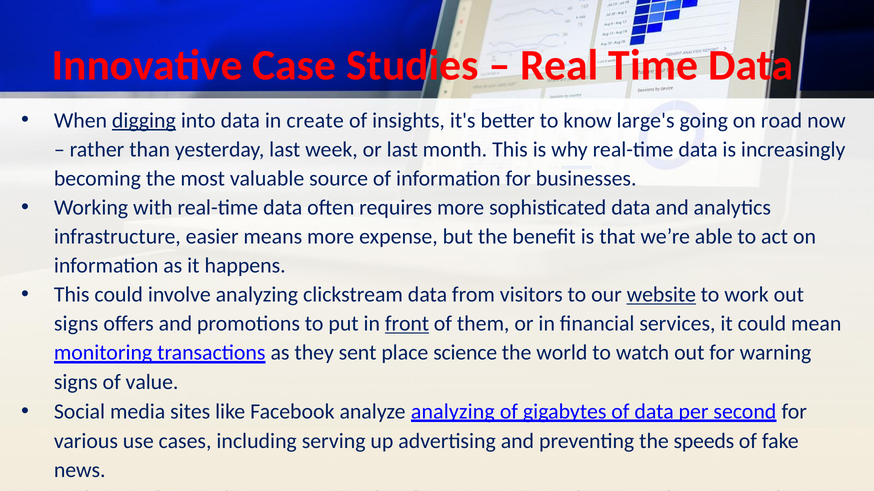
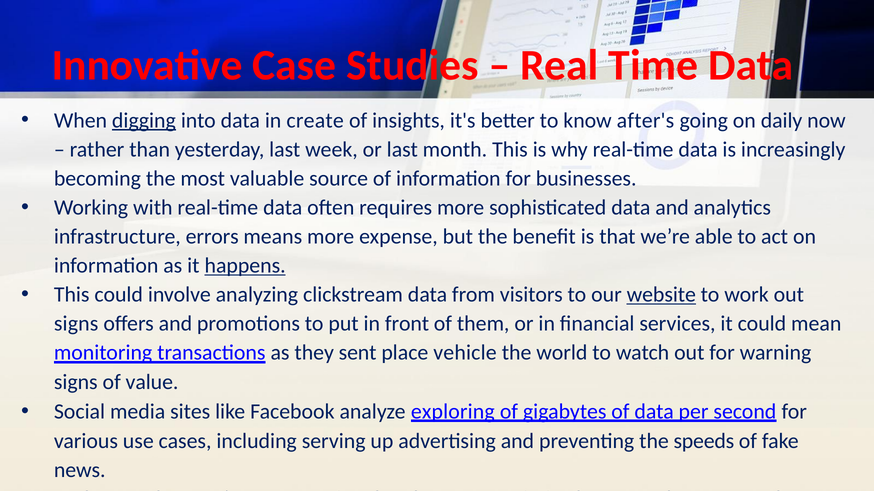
large's: large's -> after's (646, 121)
road: road -> daily (782, 121)
easier: easier -> errors (212, 237)
happens underline: none -> present (245, 266)
front underline: present -> none (407, 324)
science: science -> vehicle (465, 353)
analyze analyzing: analyzing -> exploring (453, 412)
